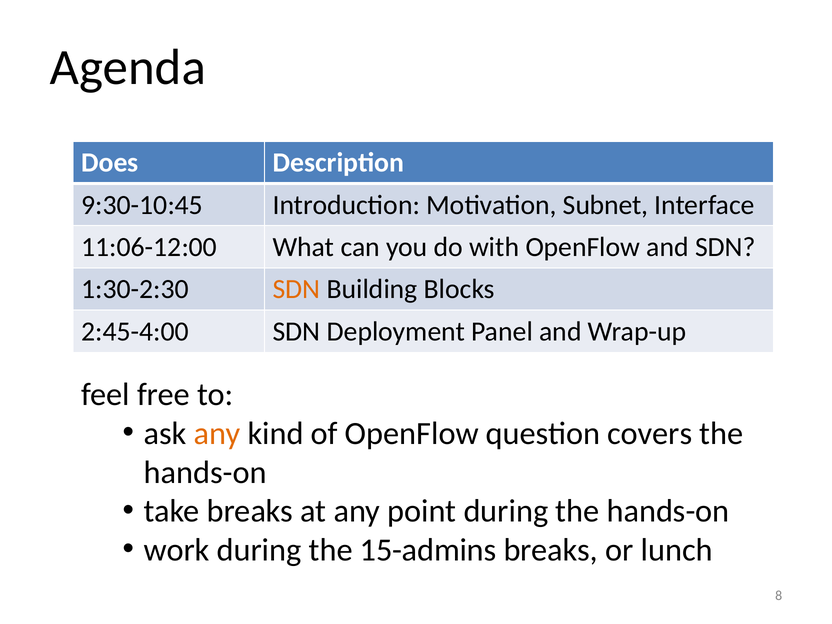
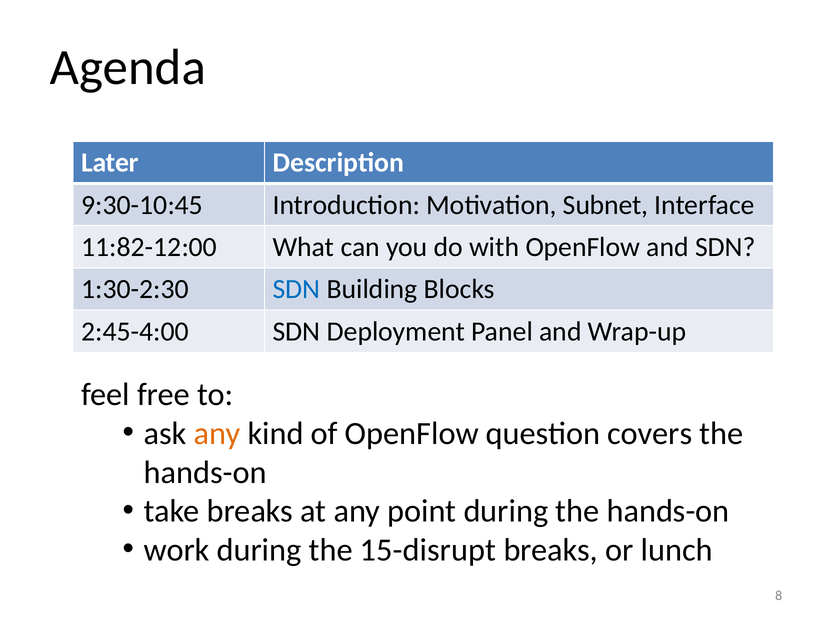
Does: Does -> Later (110, 163)
11:06-12:00: 11:06-12:00 -> 11:82-12:00 (149, 247)
SDN colour: orange -> blue (297, 289)
15-admins: 15-admins -> 15-disrupt (428, 550)
